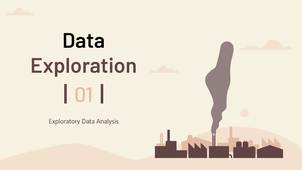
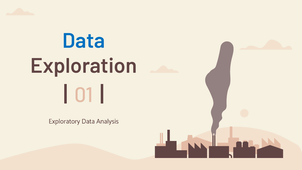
Data colour: black -> blue (84, 41)
